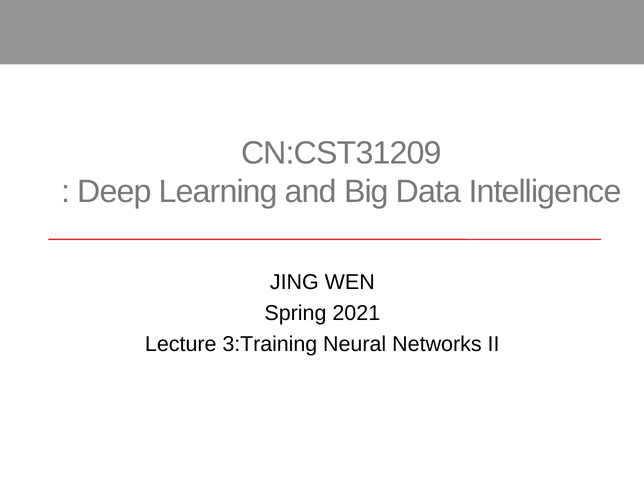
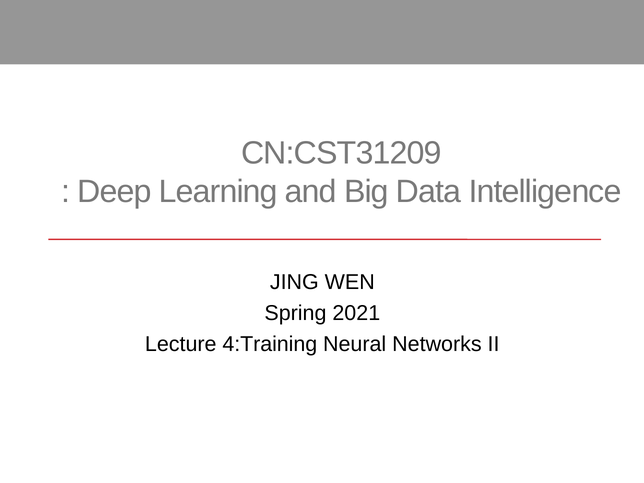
3:Training: 3:Training -> 4:Training (270, 344)
